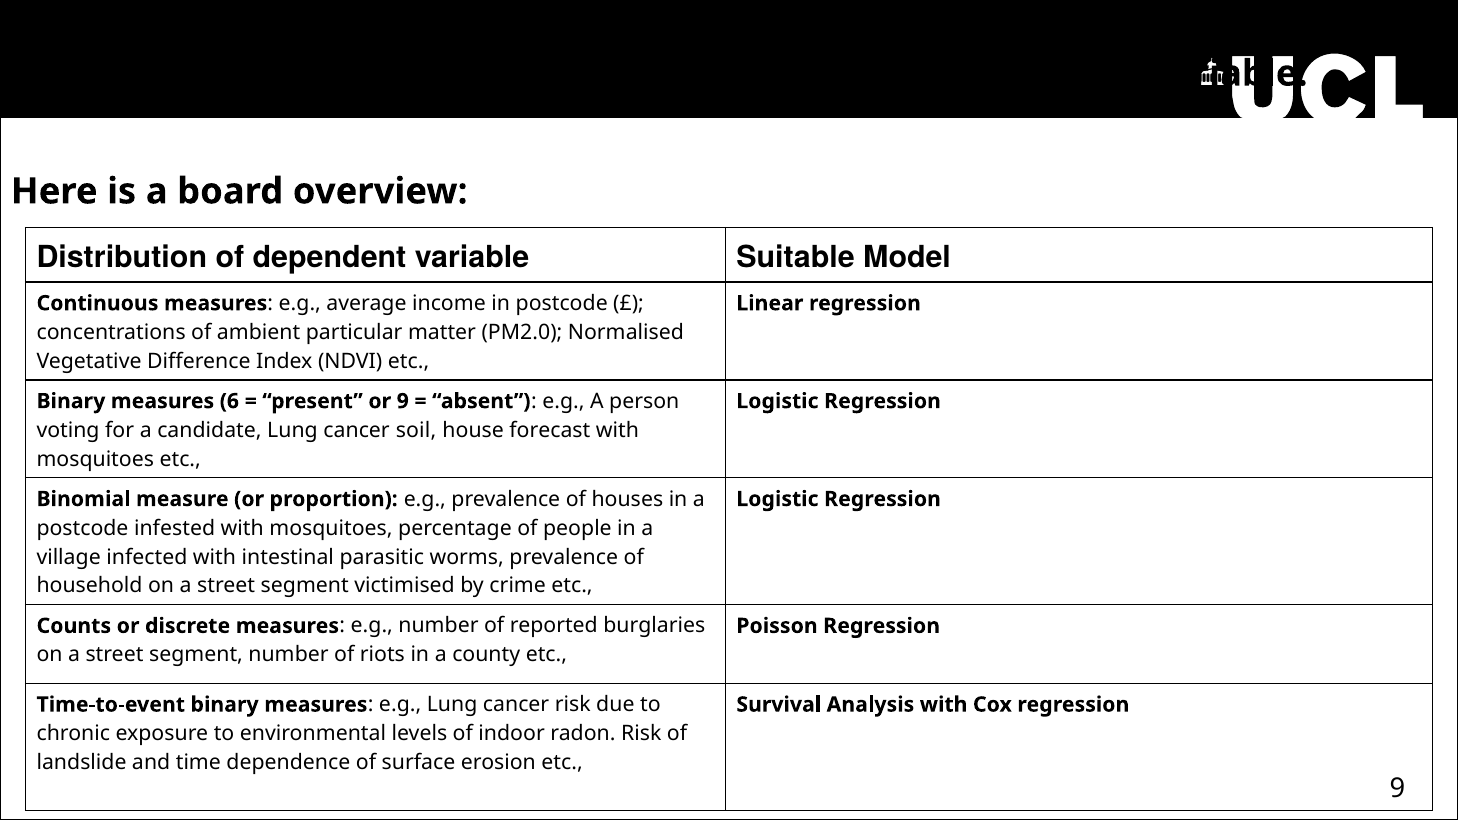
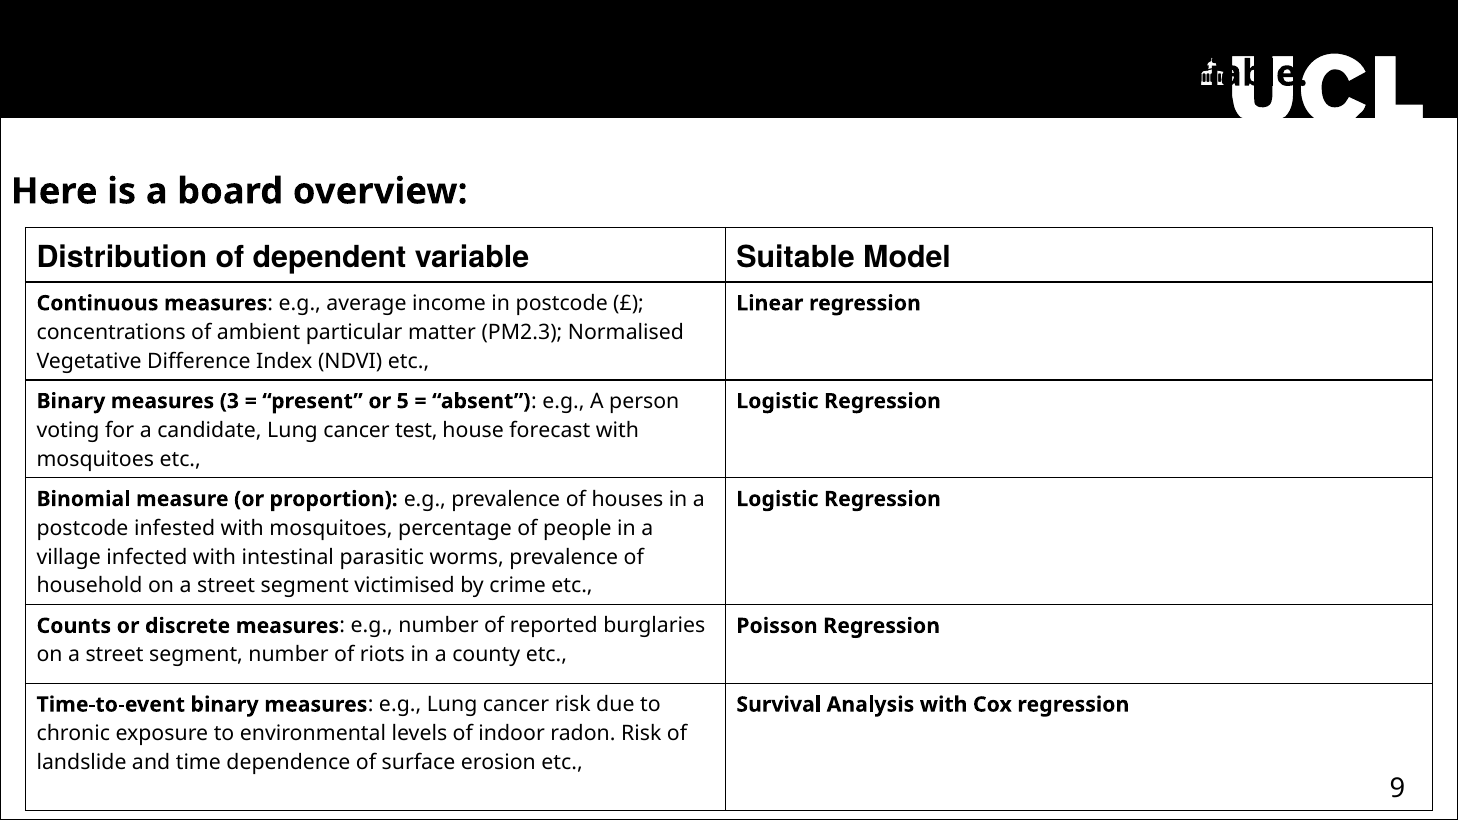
PM2.0: PM2.0 -> PM2.3 (522, 332)
6: 6 -> 3 (229, 401)
or 9: 9 -> 5 (403, 401)
soil: soil -> test (416, 430)
